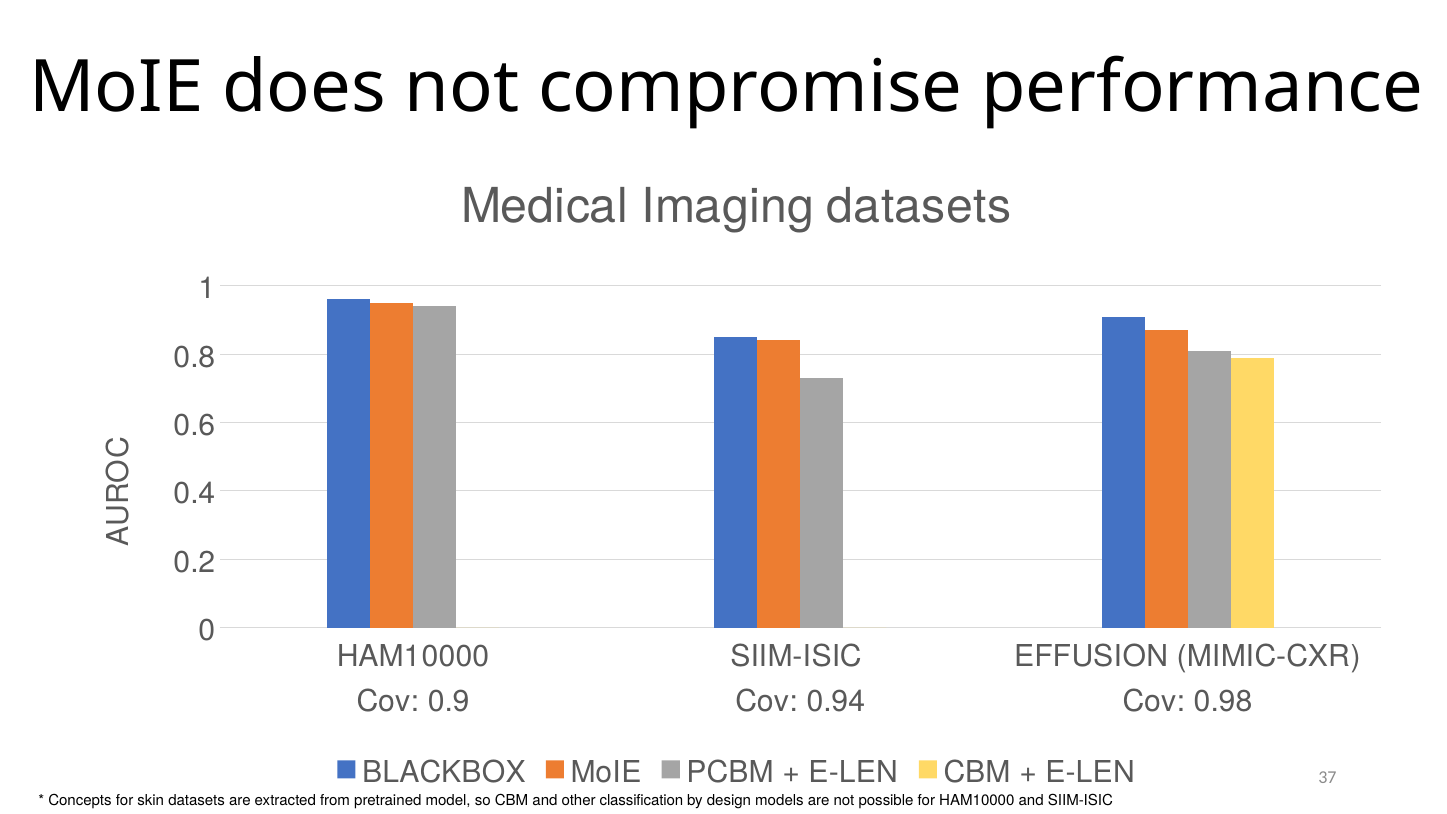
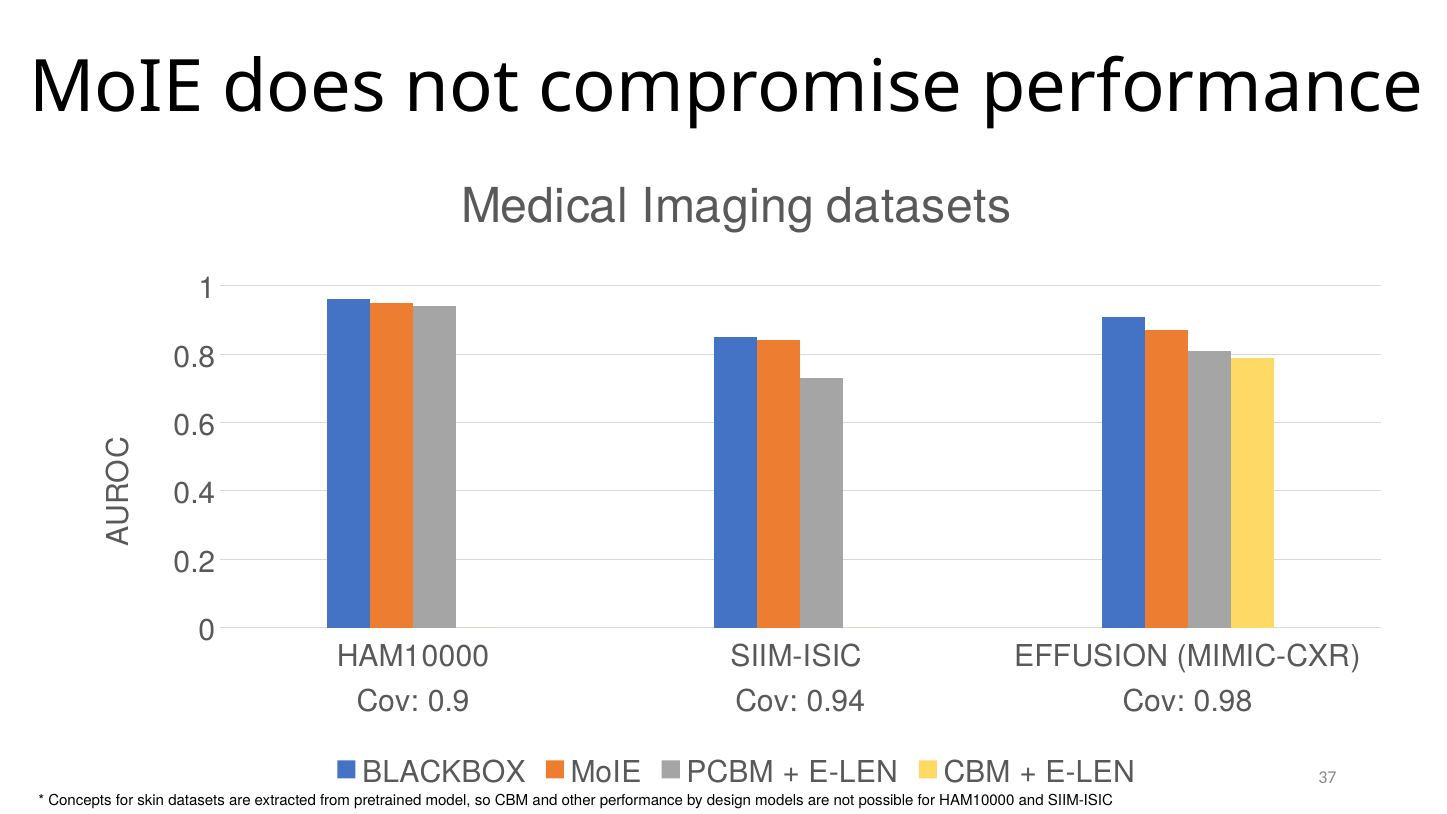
other classification: classification -> performance (641, 800)
